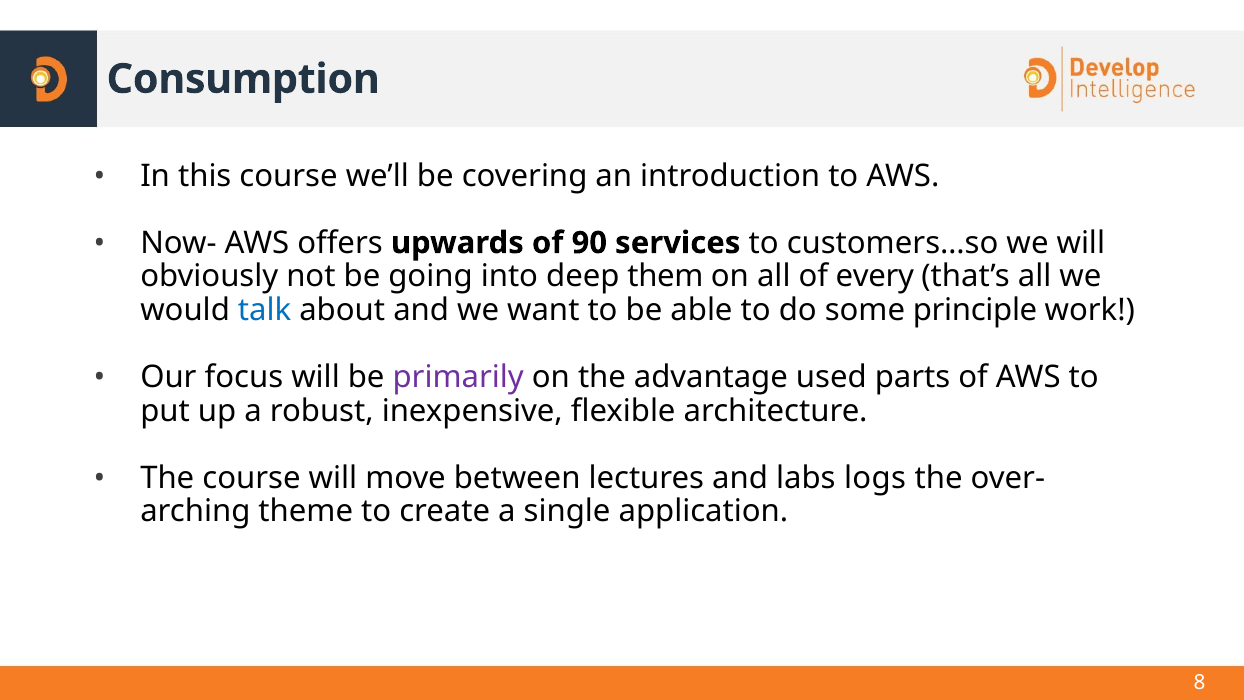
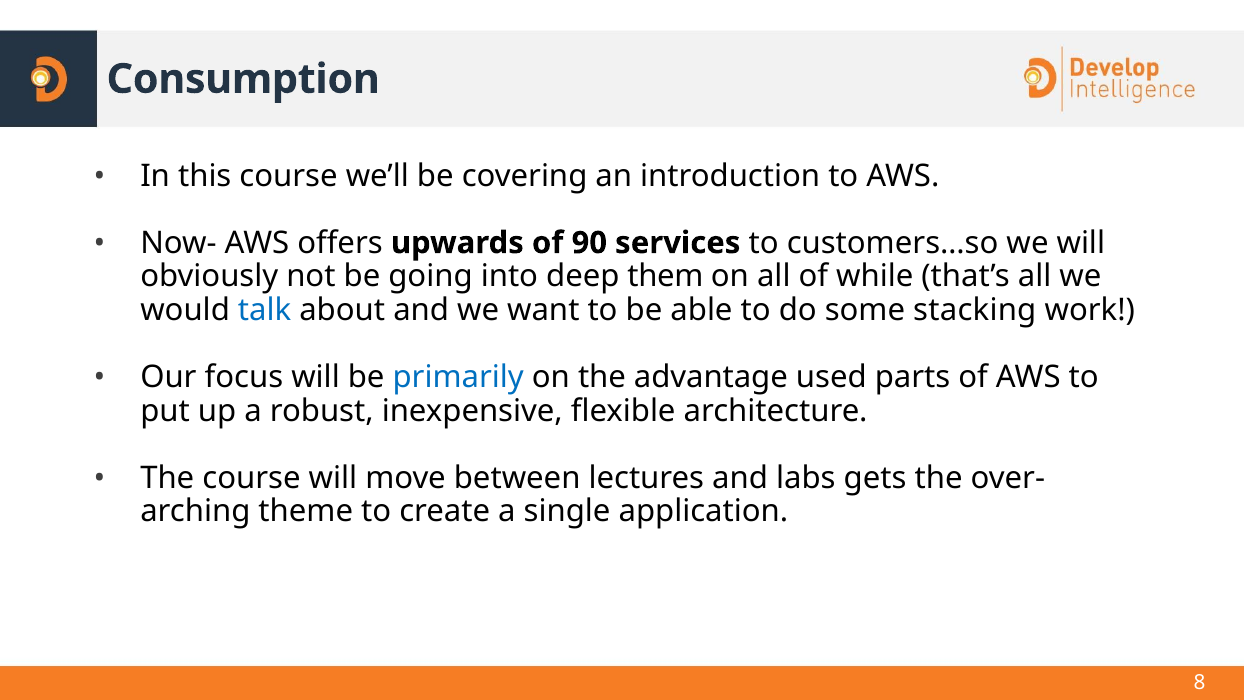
every: every -> while (875, 276)
principle: principle -> stacking (975, 310)
primarily colour: purple -> blue (458, 377)
logs: logs -> gets (875, 478)
